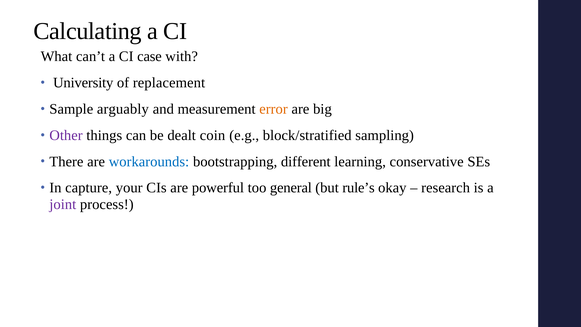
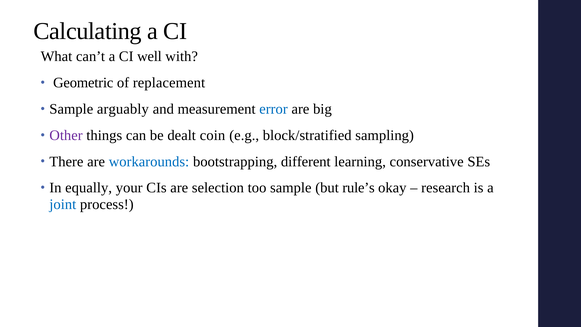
case: case -> well (149, 56)
University: University -> Geometric (83, 83)
error colour: orange -> blue (273, 109)
capture: capture -> equally (89, 188)
powerful: powerful -> selection (218, 188)
too general: general -> sample (291, 188)
joint colour: purple -> blue (63, 204)
